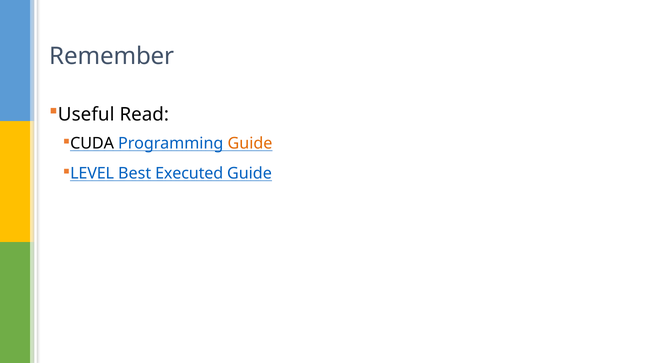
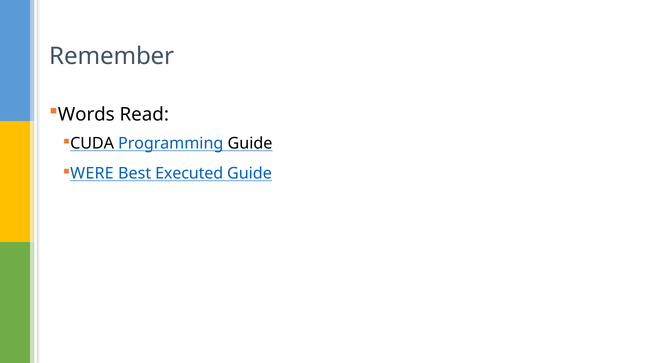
Useful: Useful -> Words (86, 115)
Guide colour: orange -> black (250, 143)
LEVEL: LEVEL -> WERE (92, 173)
